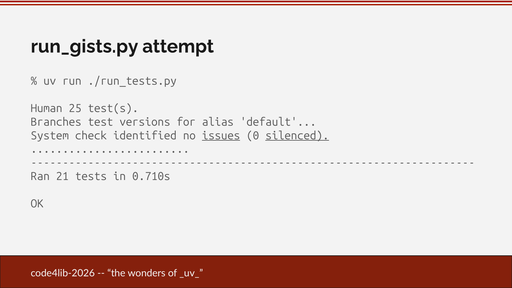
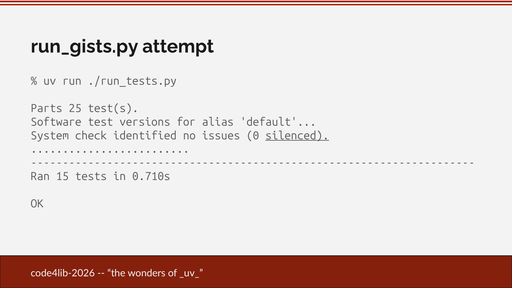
Human: Human -> Parts (47, 108)
Branches: Branches -> Software (56, 122)
issues underline: present -> none (221, 136)
21: 21 -> 15 (62, 177)
